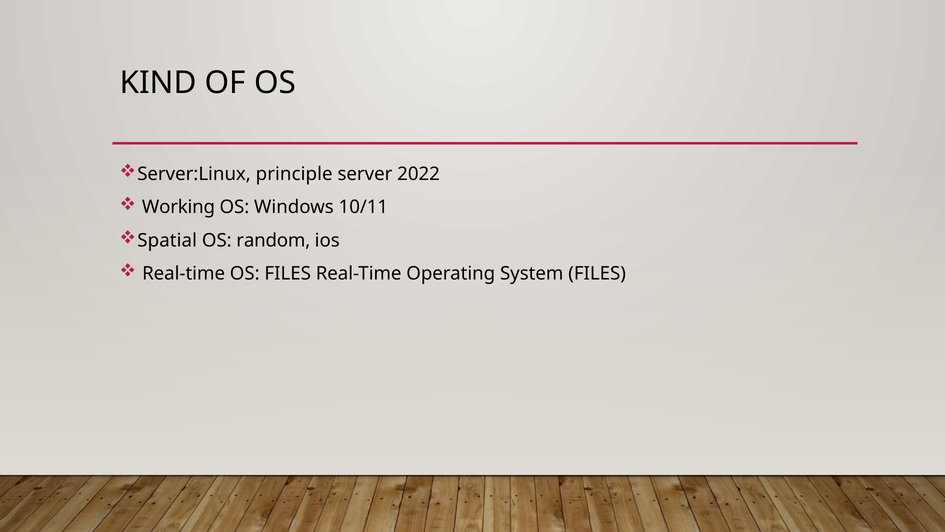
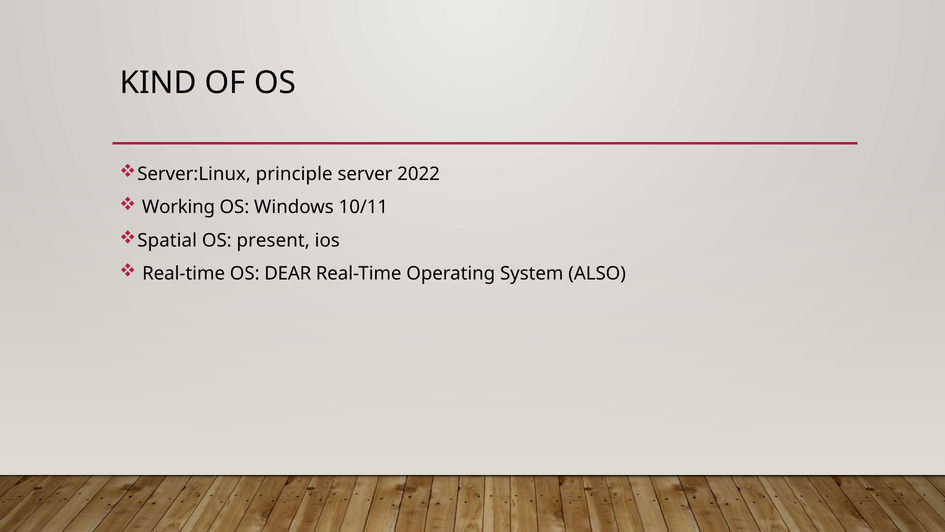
random: random -> present (273, 240)
OS FILES: FILES -> DEAR (288, 273)
System FILES: FILES -> ALSO (597, 273)
